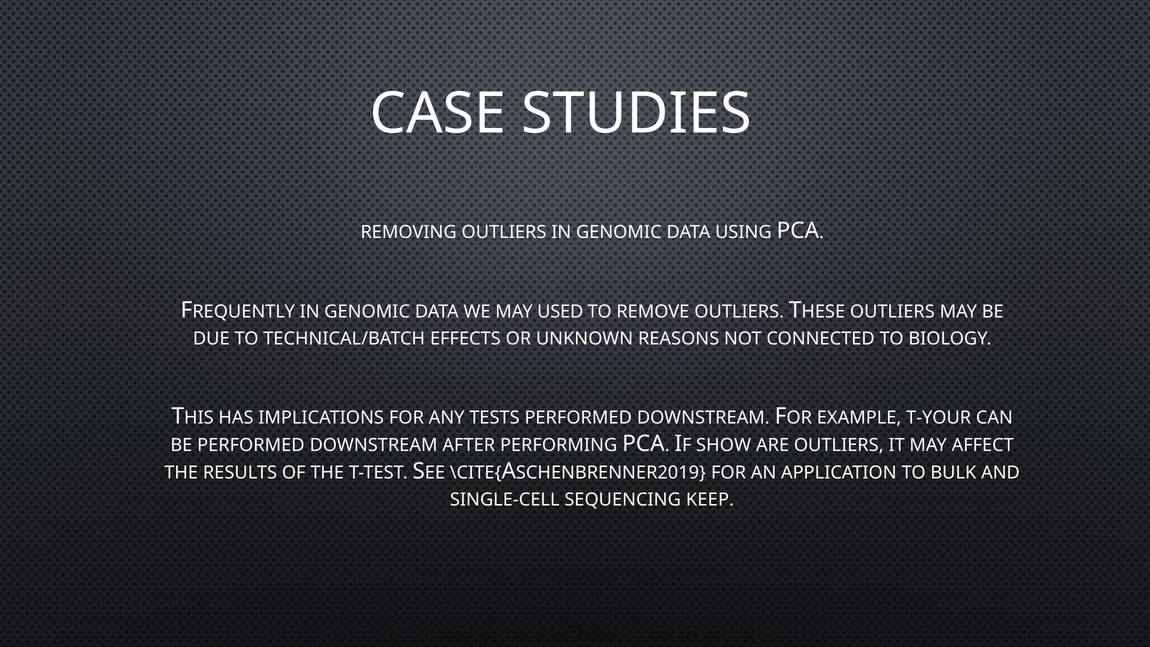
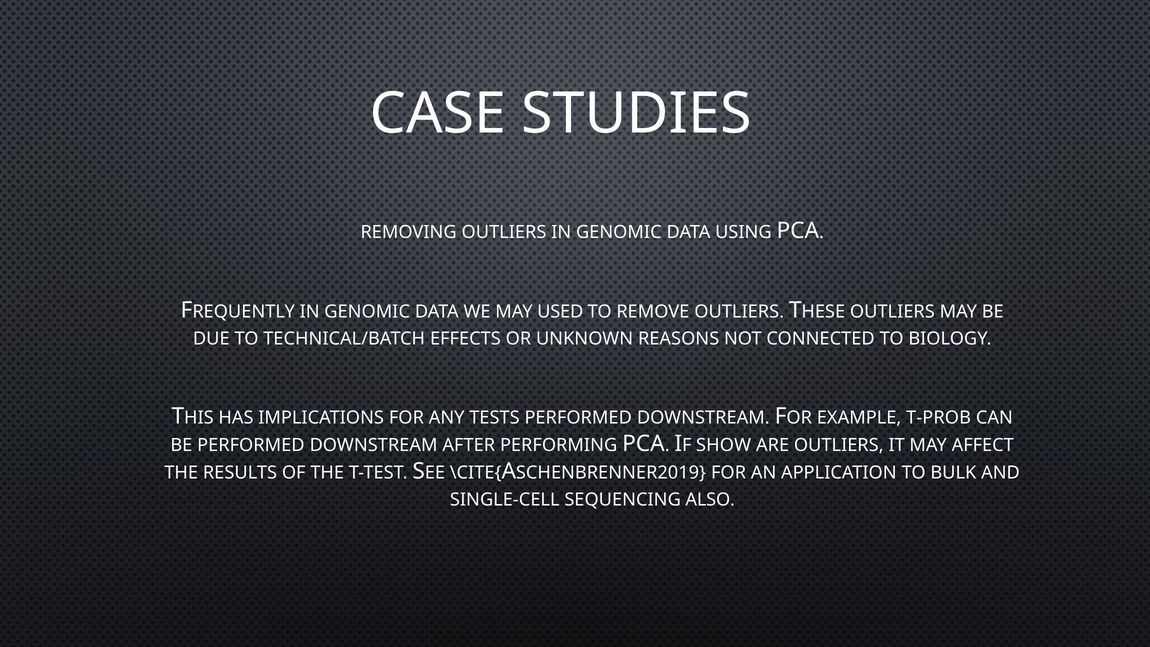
T-YOUR: T-YOUR -> T-PROB (939, 418)
KEEP: KEEP -> ALSO (710, 500)
